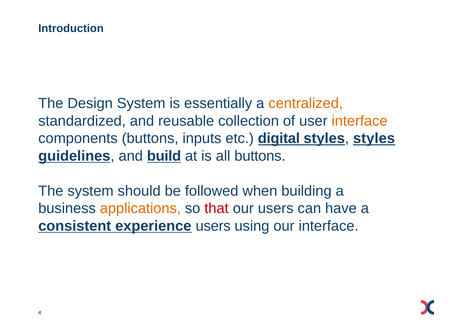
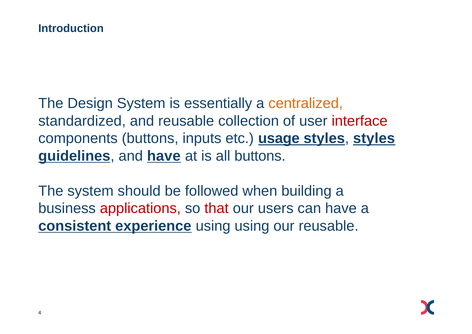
interface colour: orange -> red (360, 121)
digital: digital -> usage (279, 138)
and build: build -> have (164, 156)
applications colour: orange -> red (140, 208)
experience users: users -> using (213, 226)
our interface: interface -> reusable (329, 226)
